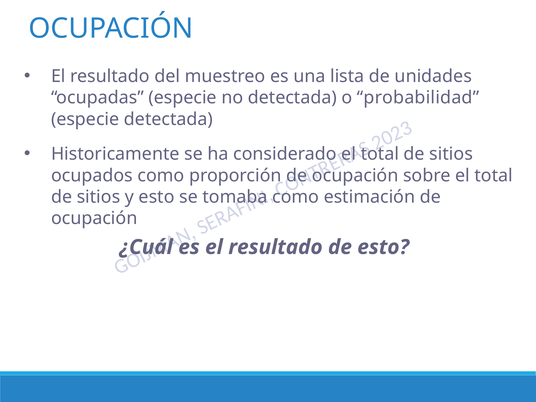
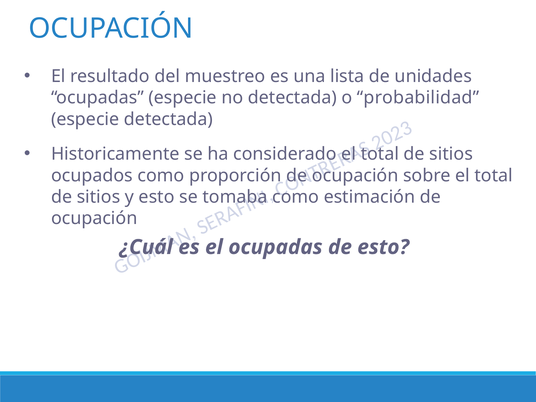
es el resultado: resultado -> ocupadas (275, 247)
